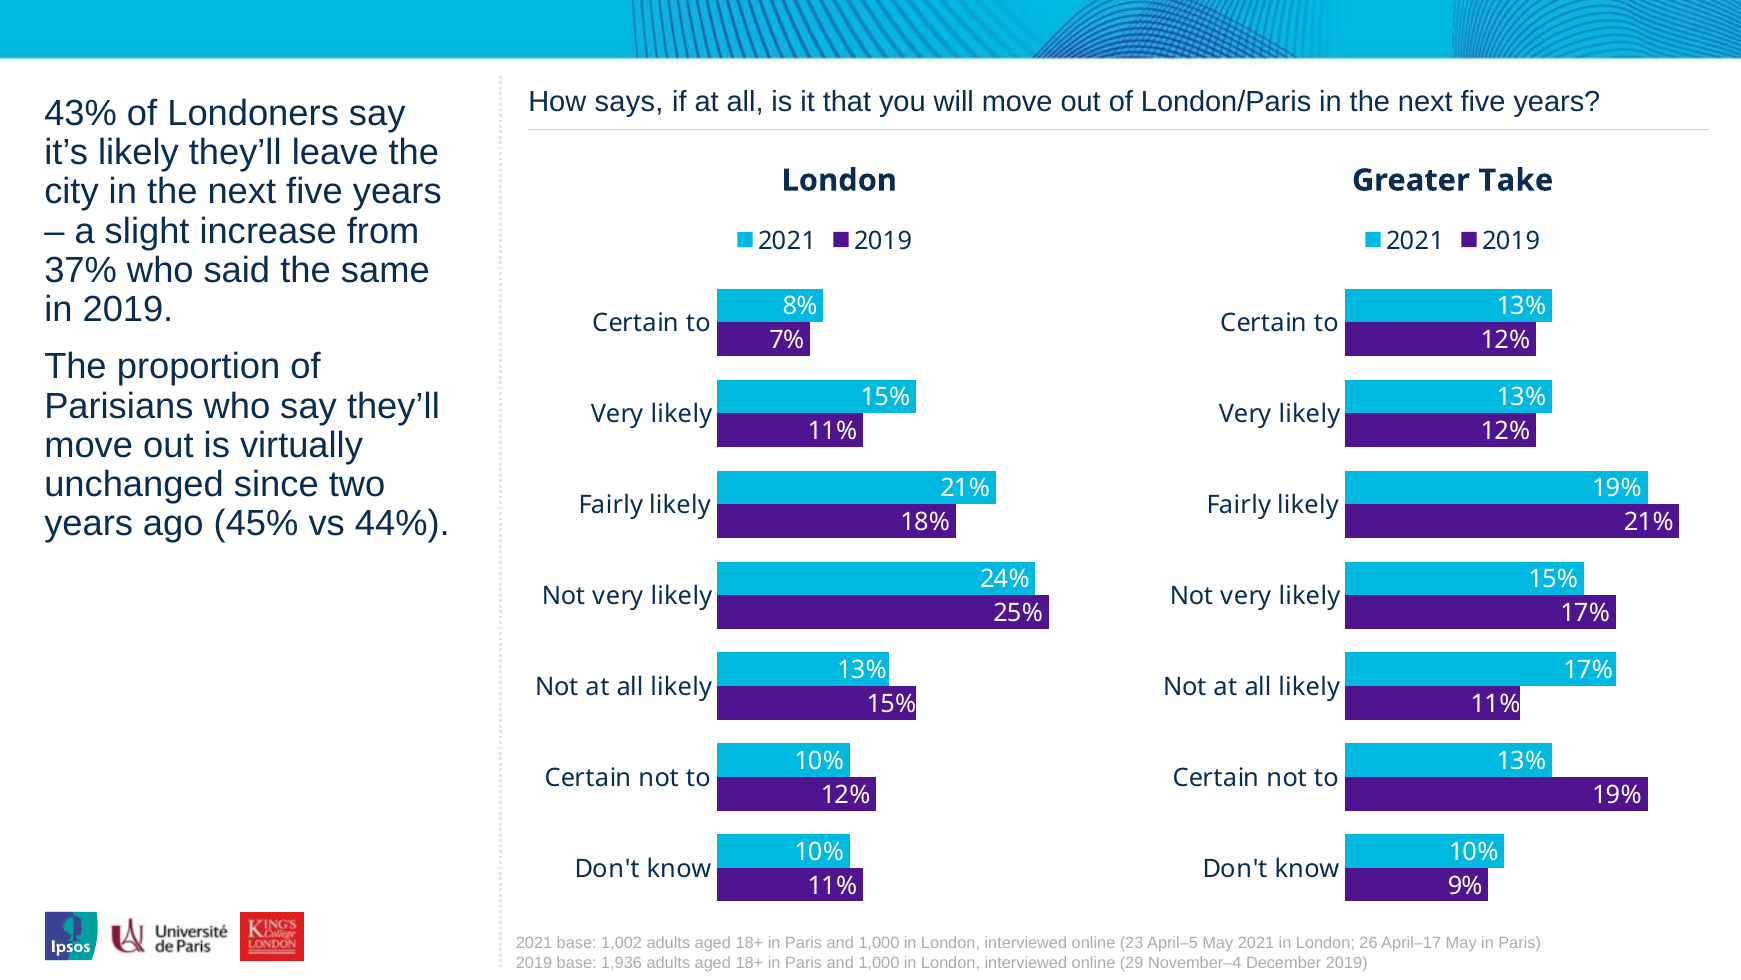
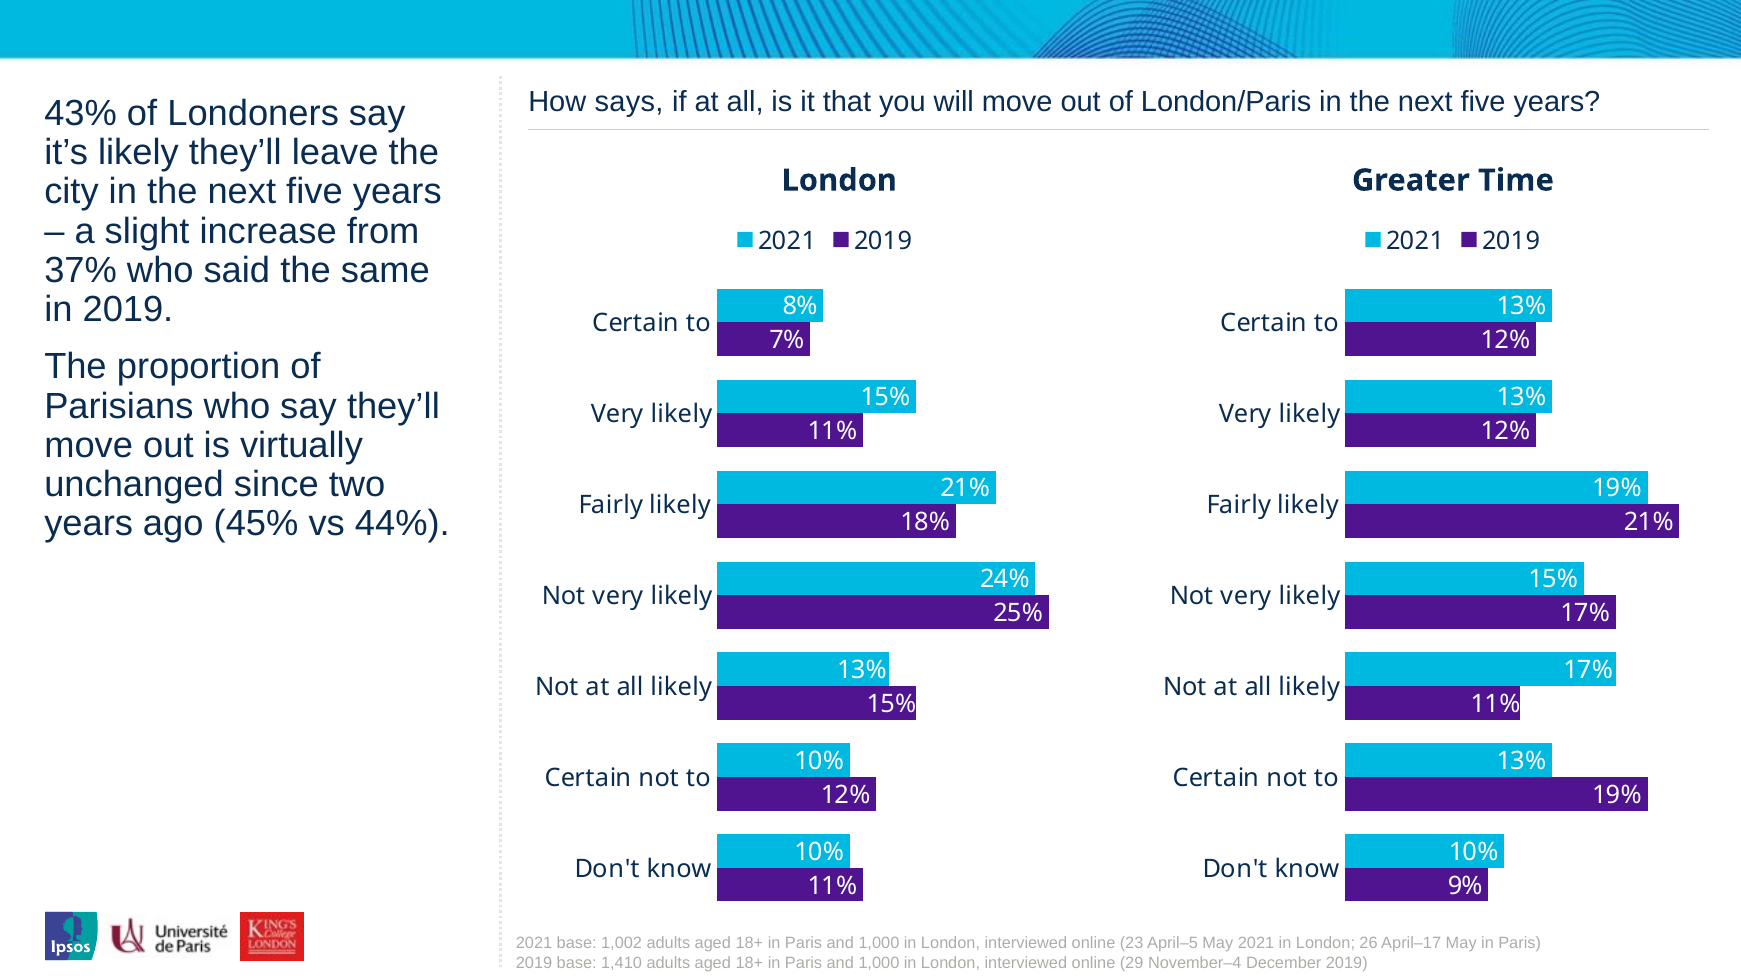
Take: Take -> Time (1516, 180)
1,936: 1,936 -> 1,410 (621, 962)
